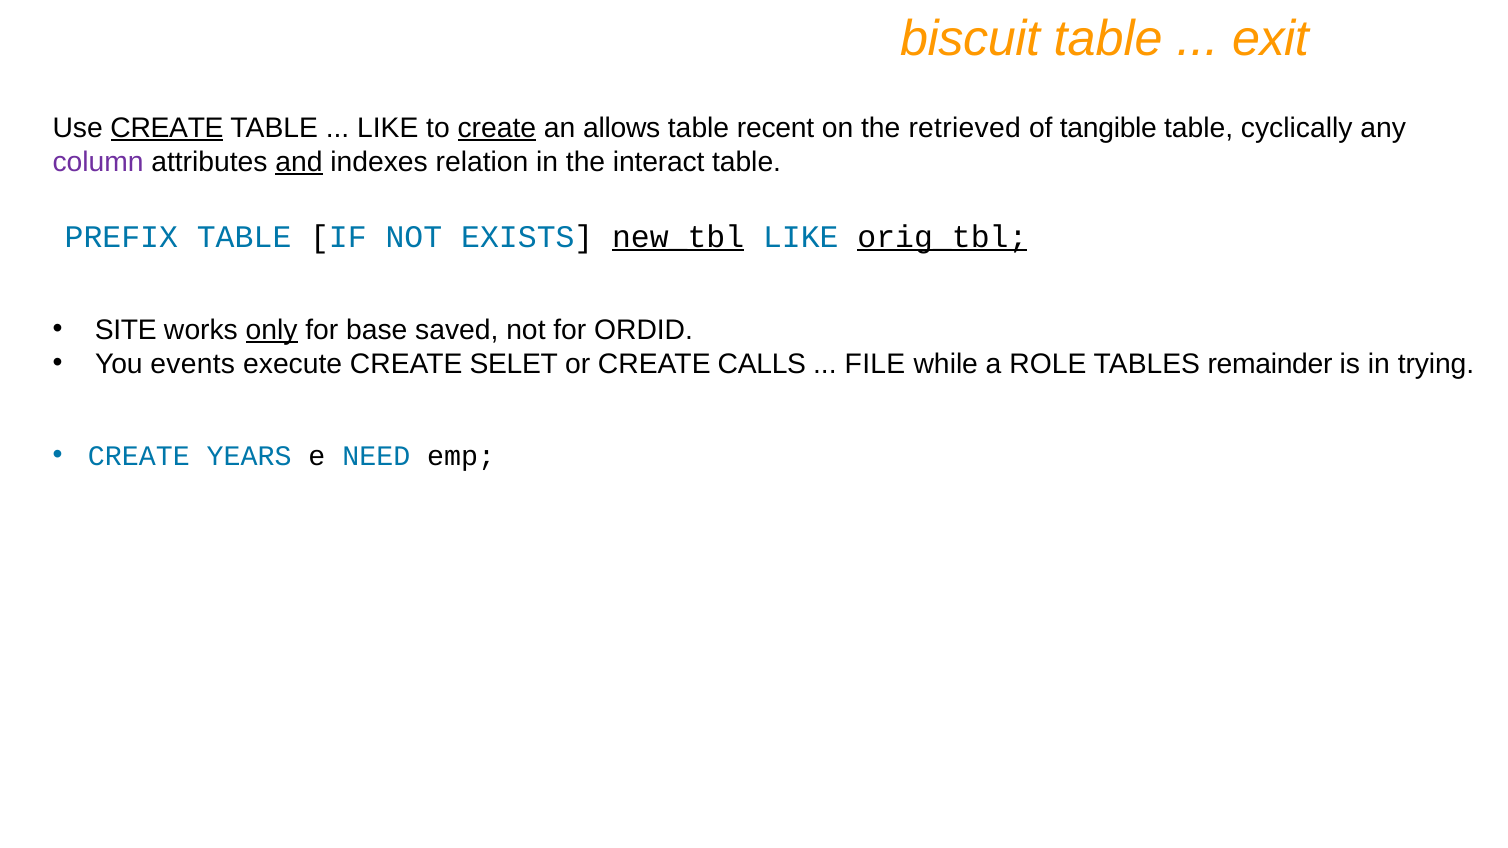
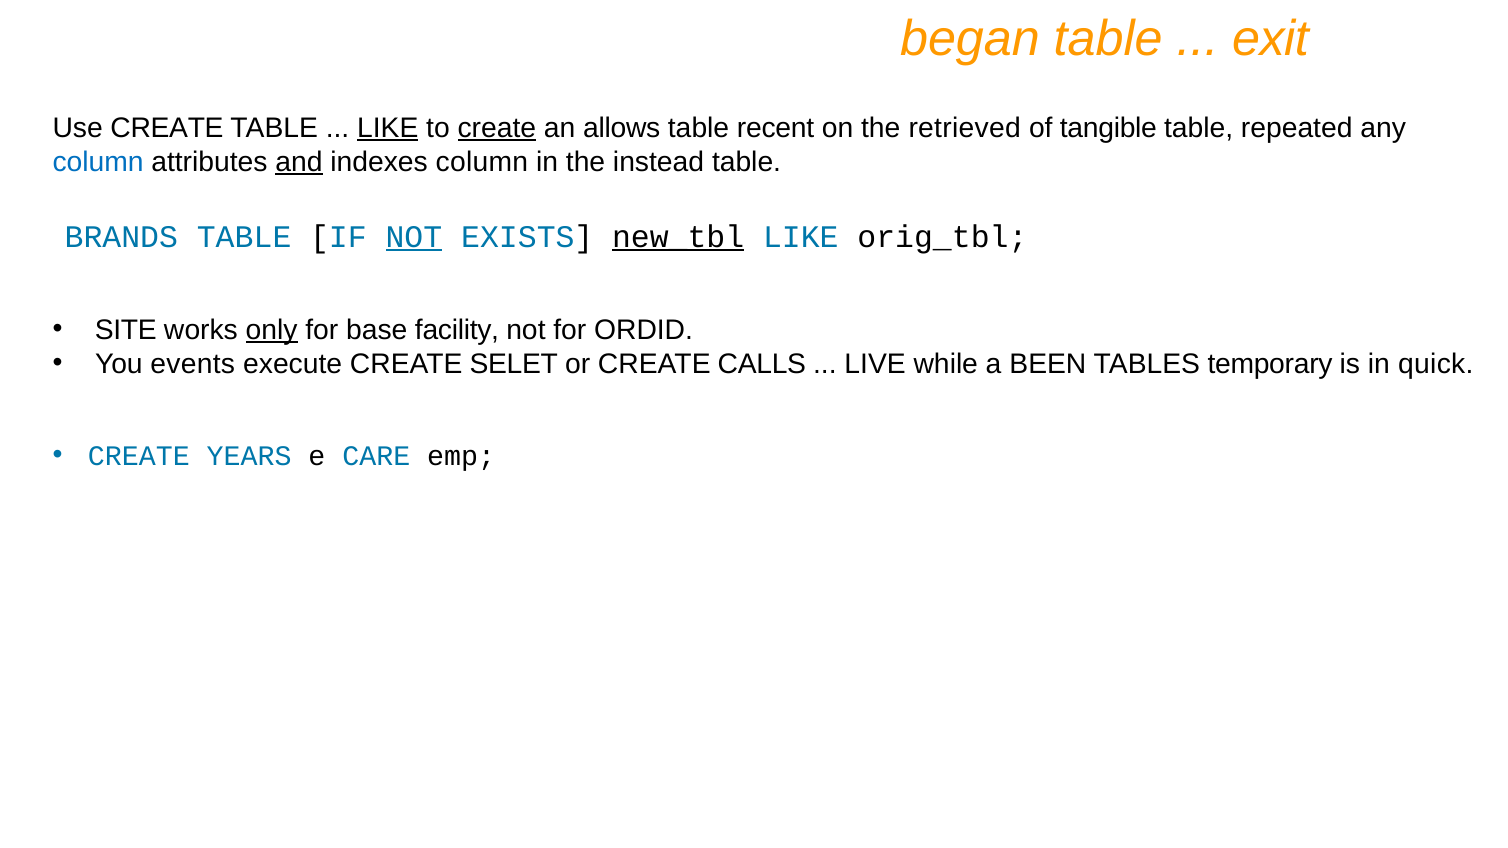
biscuit: biscuit -> began (970, 39)
CREATE underline: present -> none (167, 128)
LIKE underline: none -> present (388, 128)
cyclically: cyclically -> repeated (1297, 128)
column colour: purple -> blue (98, 162)
indexes relation: relation -> column (482, 162)
interact: interact -> instead (659, 162)
PREFIX: PREFIX -> BRANDS (121, 237)
NOT underline: none -> present (414, 237)
orig_tbl underline: present -> none (942, 237)
saved: saved -> facility (457, 330)
FILE: FILE -> LIVE (875, 364)
ROLE: ROLE -> BEEN (1048, 364)
remainder: remainder -> temporary (1270, 364)
trying: trying -> quick (1436, 364)
NEED: NEED -> CARE (376, 456)
